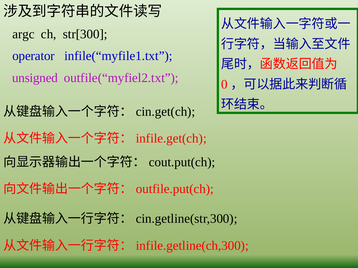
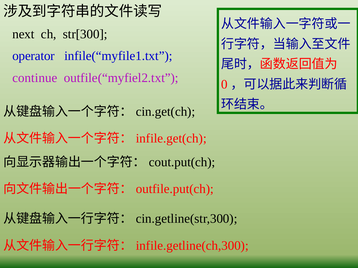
argc: argc -> next (23, 34)
unsigned: unsigned -> continue (35, 78)
